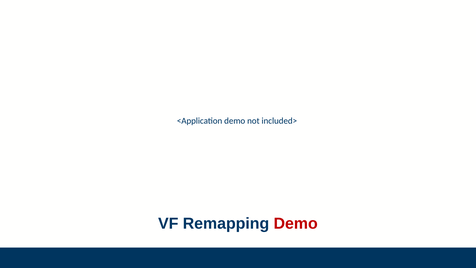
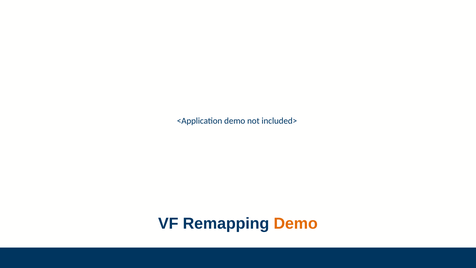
Demo colour: red -> orange (296, 223)
